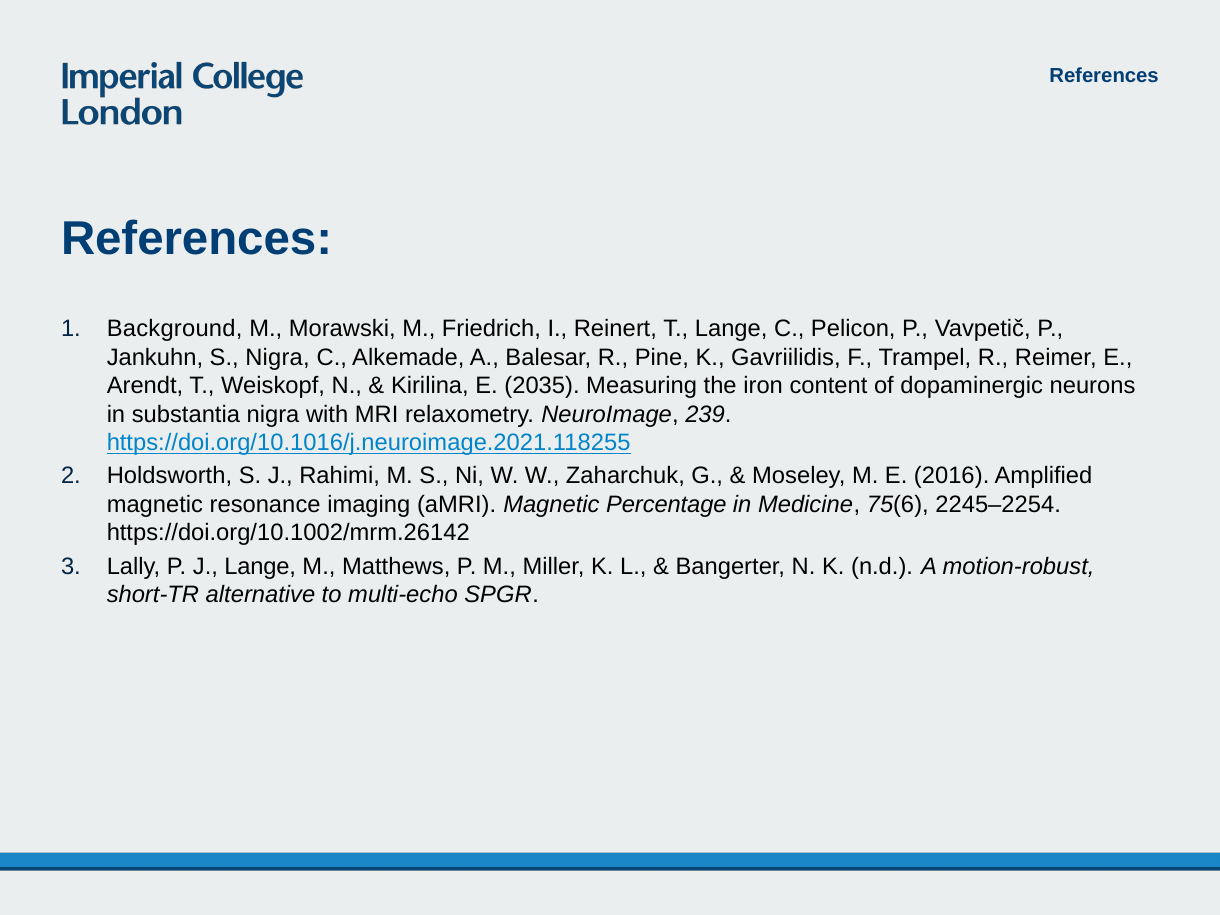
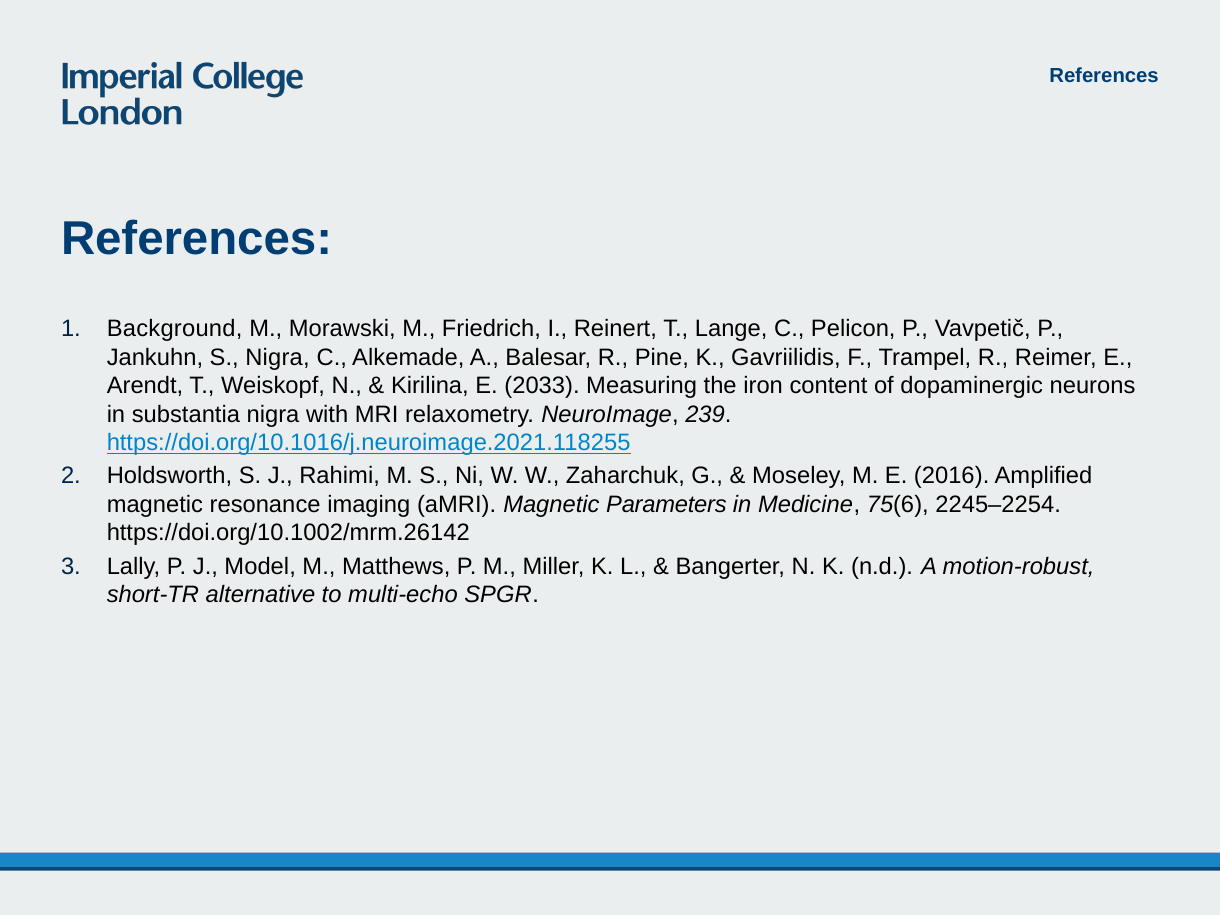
2035: 2035 -> 2033 (542, 386)
Percentage: Percentage -> Parameters (666, 505)
J Lange: Lange -> Model (260, 566)
